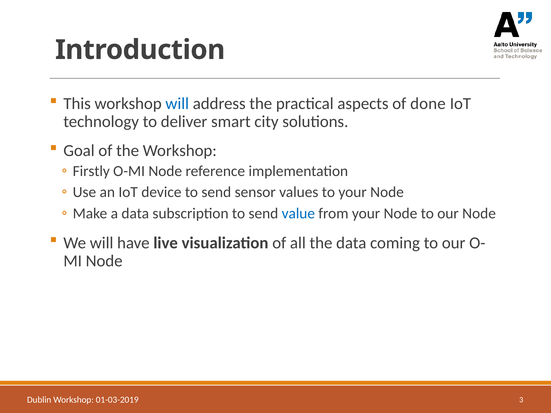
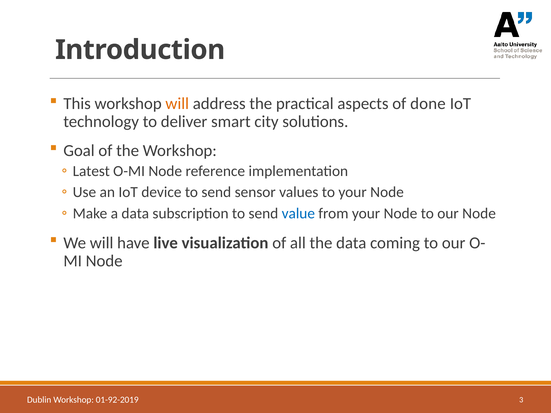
will colour: blue -> orange (177, 104)
Firstly: Firstly -> Latest (91, 171)
01-03-2019: 01-03-2019 -> 01-92-2019 (117, 400)
